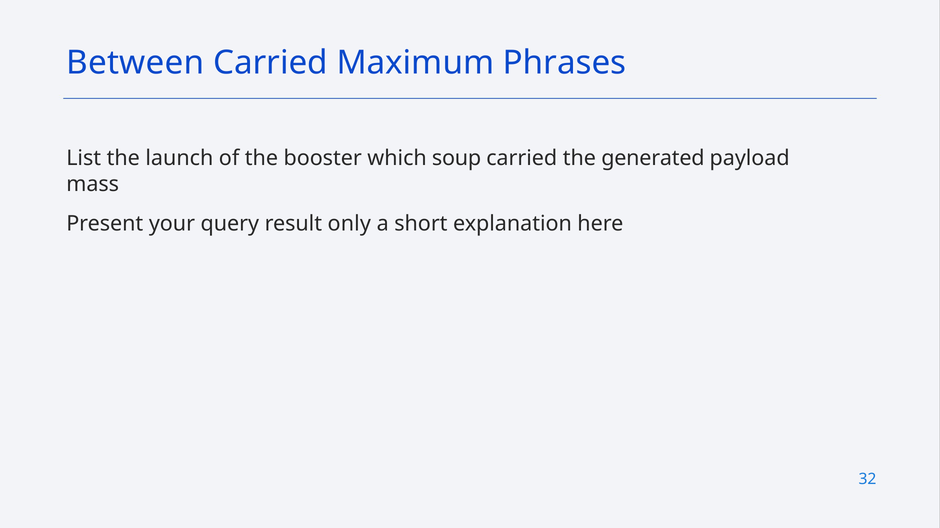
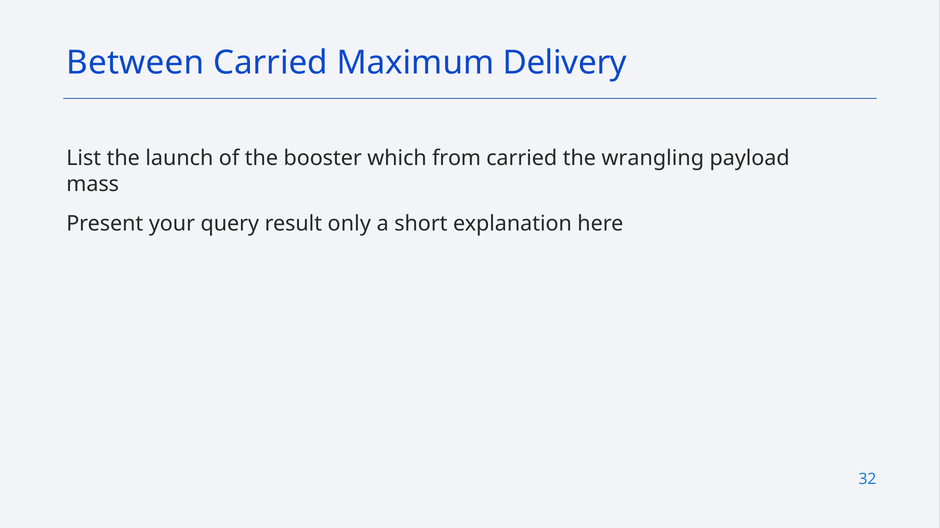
Phrases: Phrases -> Delivery (565, 63)
soup: soup -> from (457, 159)
generated: generated -> wrangling (653, 159)
